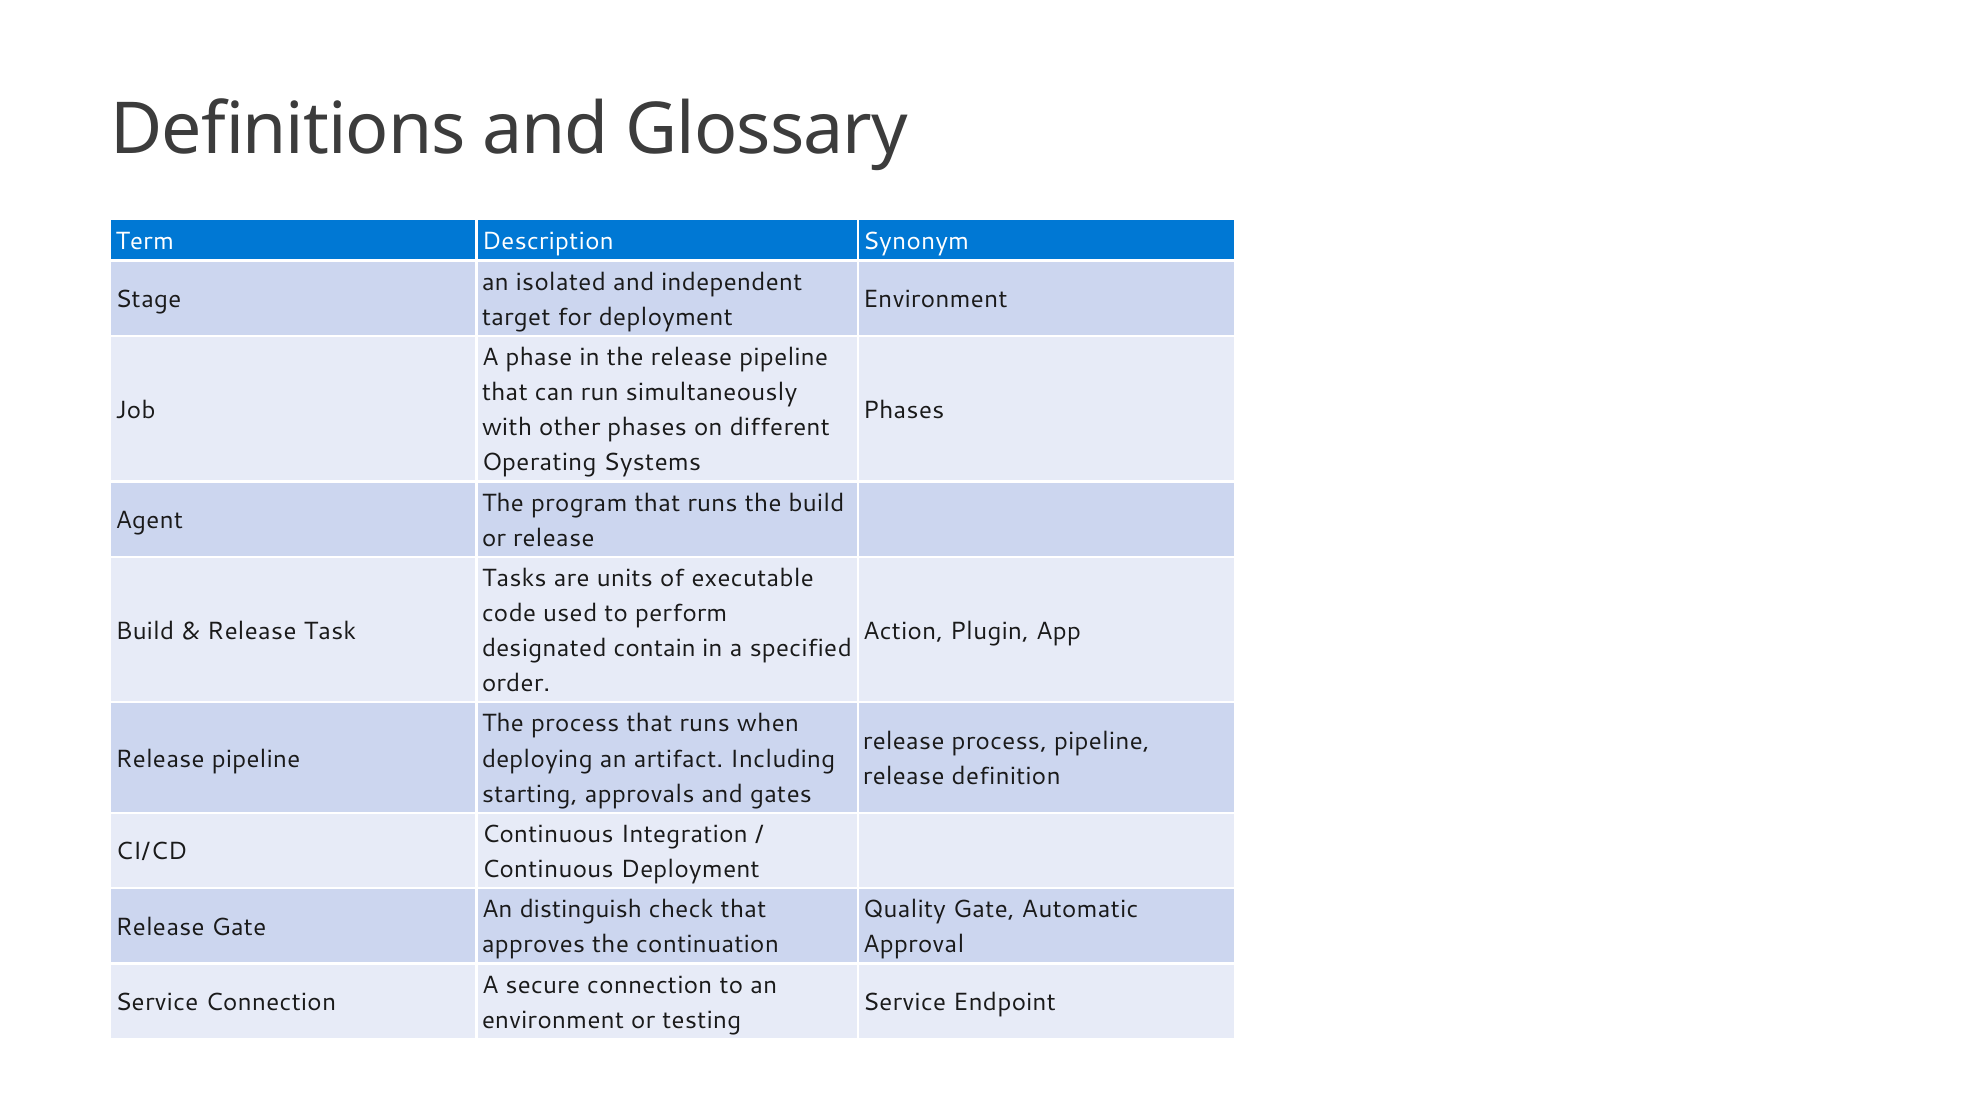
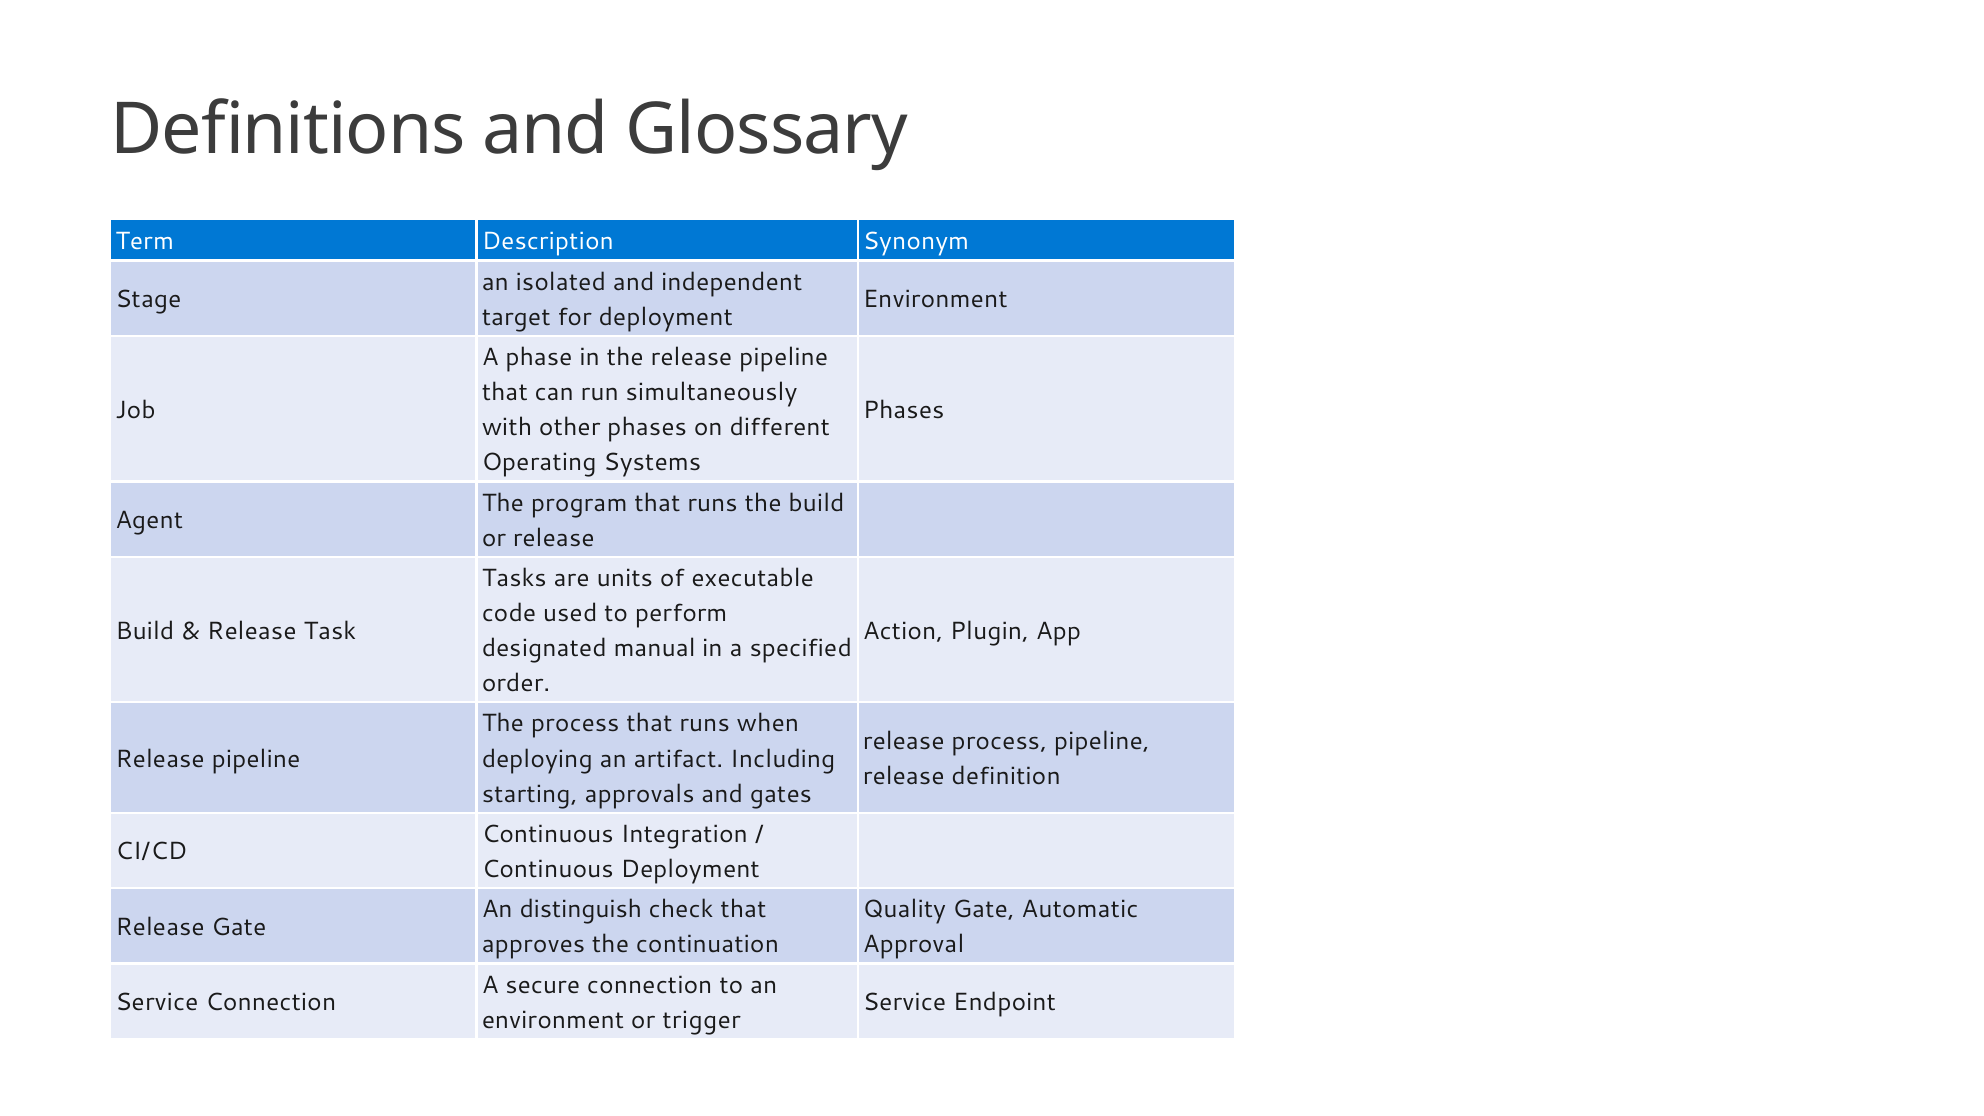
contain: contain -> manual (655, 648)
testing: testing -> trigger (702, 1020)
